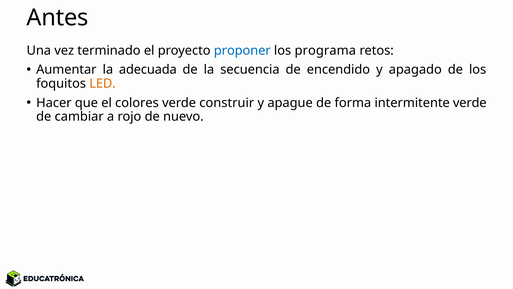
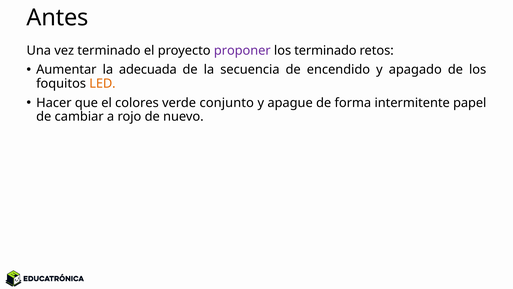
proponer colour: blue -> purple (242, 50)
los programa: programa -> terminado (325, 50)
construir: construir -> conjunto (227, 103)
intermitente verde: verde -> papel (470, 103)
